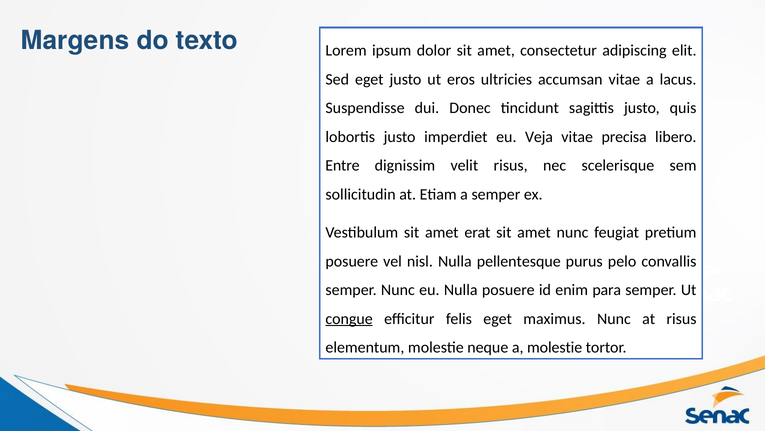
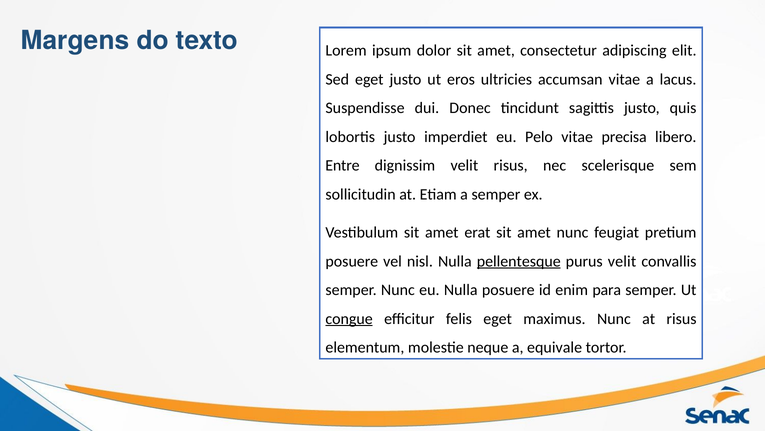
Veja: Veja -> Pelo (539, 137)
pellentesque underline: none -> present (519, 261)
purus pelo: pelo -> velit (622, 261)
a molestie: molestie -> equivale (555, 347)
